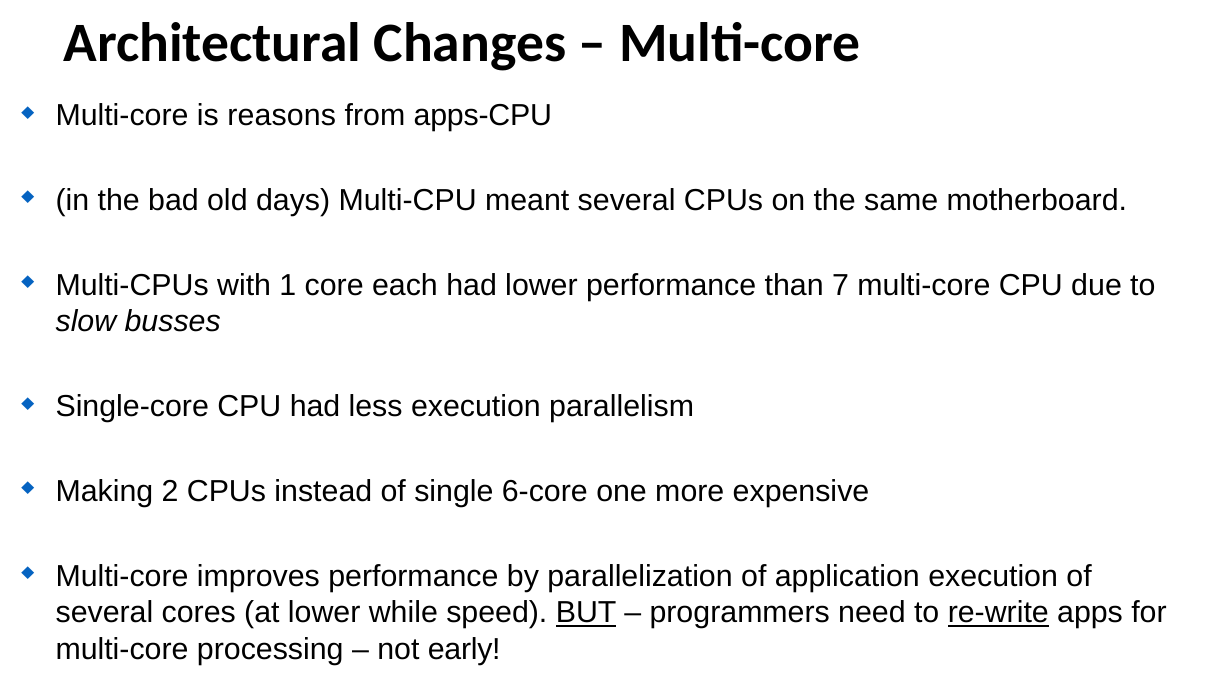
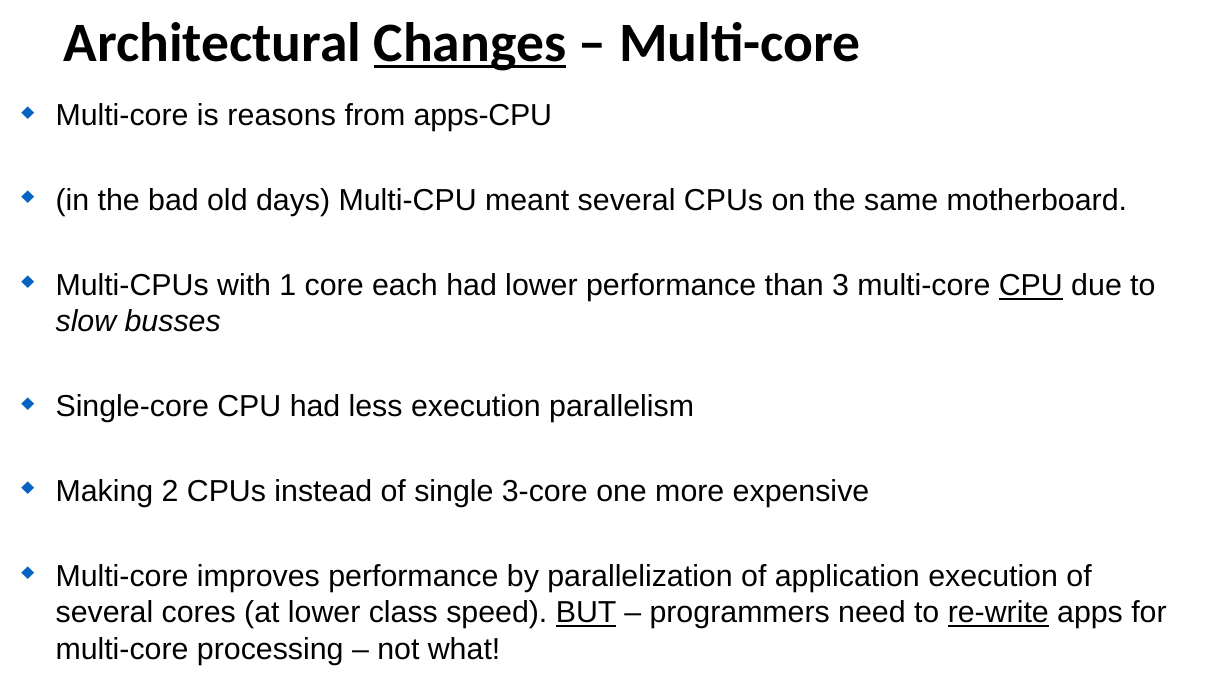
Changes underline: none -> present (470, 43)
7: 7 -> 3 (841, 286)
CPU underline: none -> present (1031, 286)
6-core: 6-core -> 3-core (545, 492)
while: while -> class (403, 613)
early: early -> what (464, 650)
